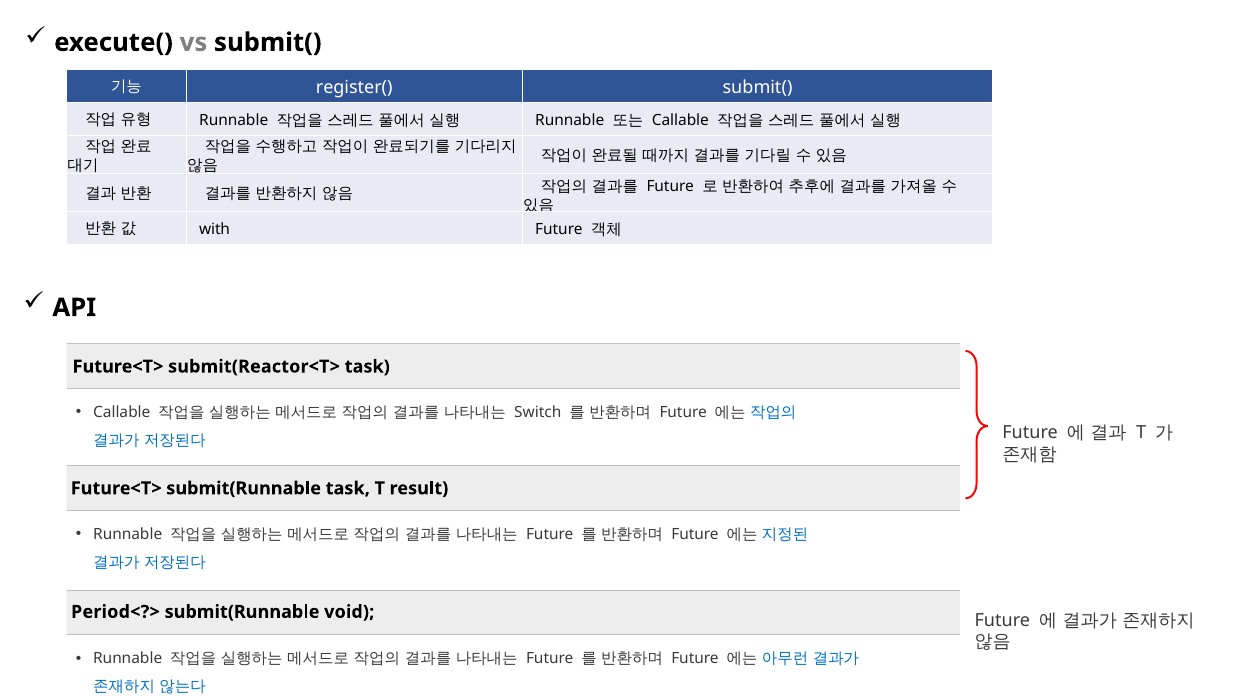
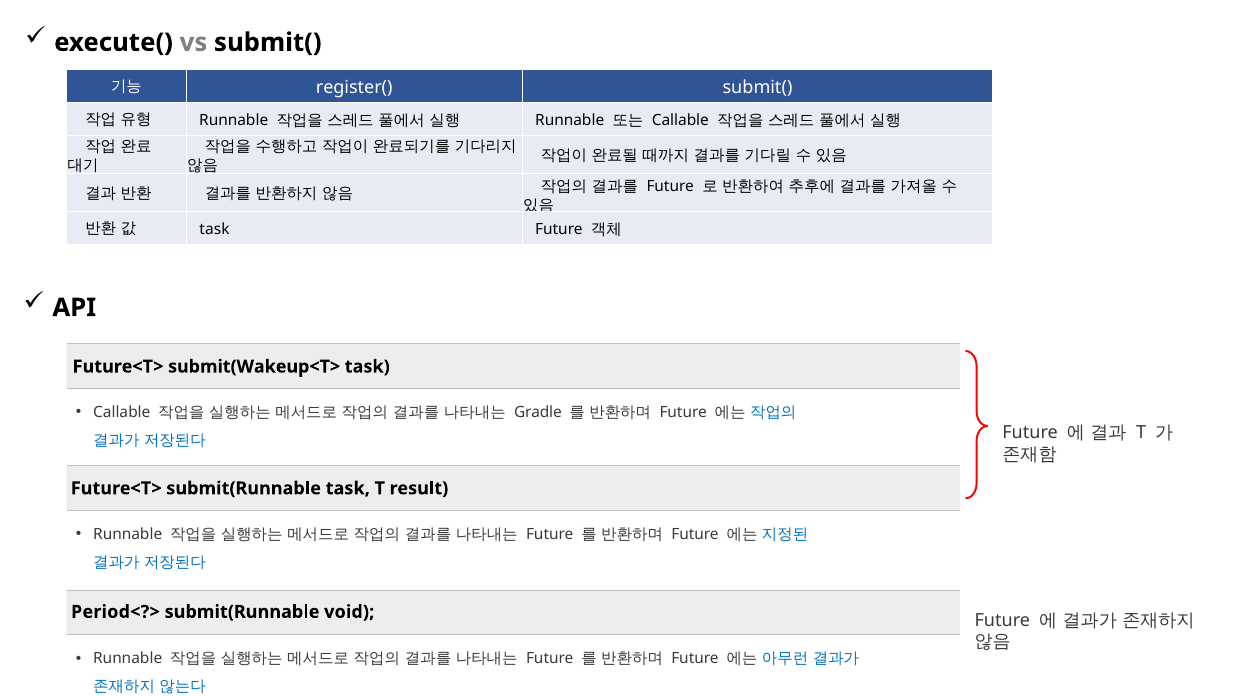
with: with -> task (214, 229)
submit(Reactor<T>: submit(Reactor<T> -> submit(Wakeup<T> (254, 366)
Switch: Switch -> Gradle (538, 412)
